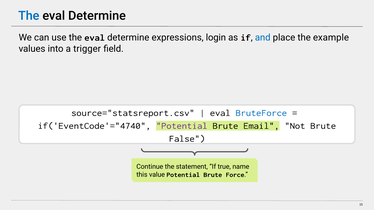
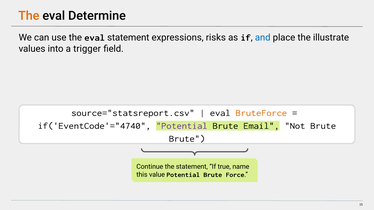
The colour: blue -> orange (29, 16)
use the eval determine: determine -> statement (128, 38)
login: login -> risks (216, 38)
example: example -> illustrate (331, 38)
BruteForce colour: blue -> orange (261, 113)
False: False -> Brute (187, 139)
